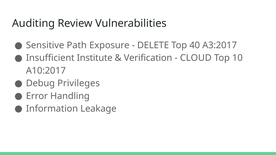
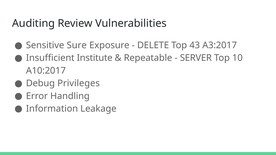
Path: Path -> Sure (77, 45)
40: 40 -> 43 (195, 45)
Verification: Verification -> Repeatable (148, 58)
CLOUD: CLOUD -> SERVER (196, 58)
